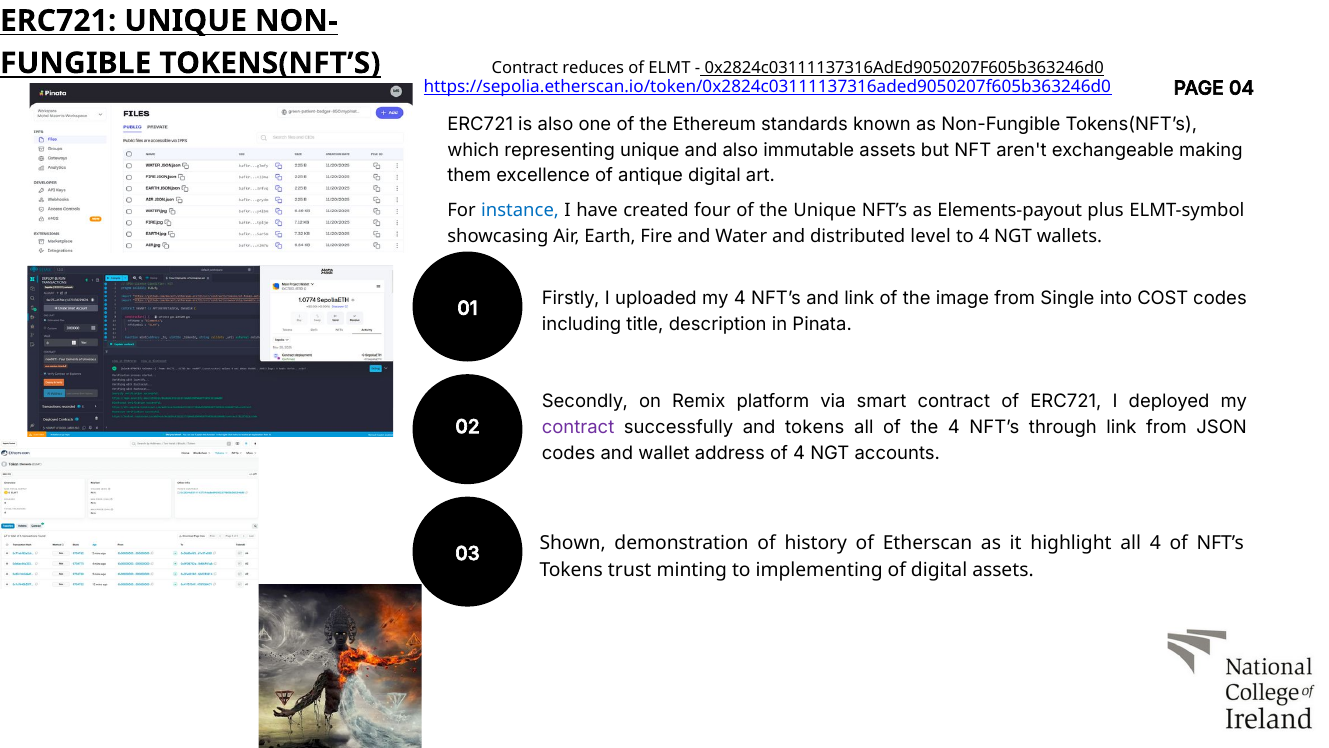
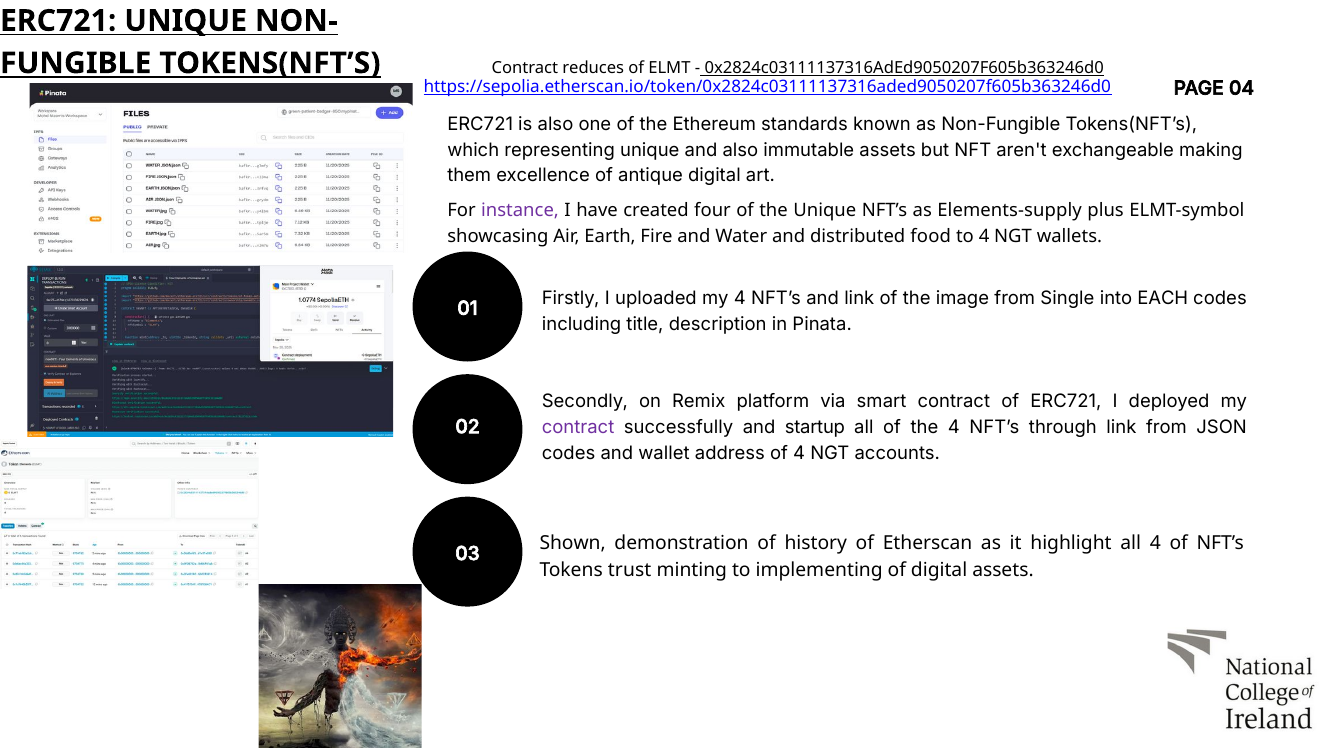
instance colour: blue -> purple (520, 210)
Elements-payout: Elements-payout -> Elements-supply (1010, 210)
level: level -> food (931, 236)
COST: COST -> EACH (1163, 298)
and tokens: tokens -> startup (815, 427)
